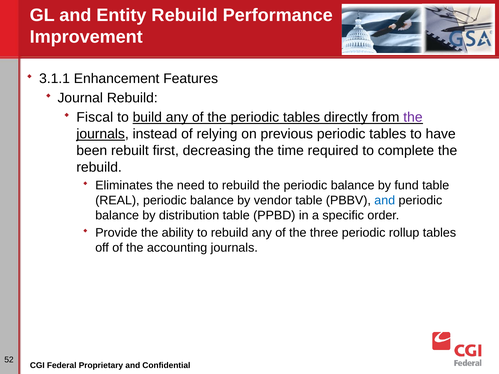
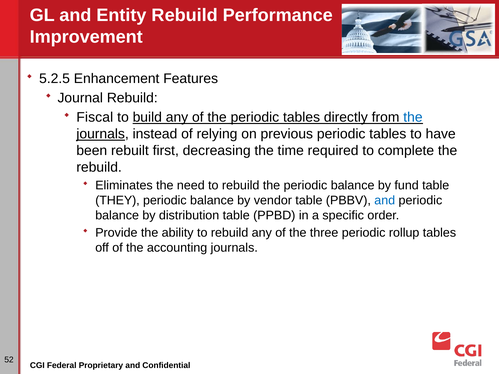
3.1.1: 3.1.1 -> 5.2.5 (55, 79)
the colour: purple -> blue (413, 117)
REAL: REAL -> THEY (117, 201)
